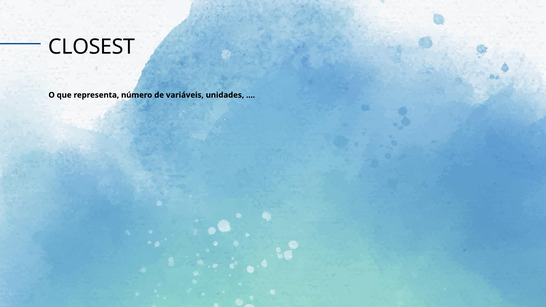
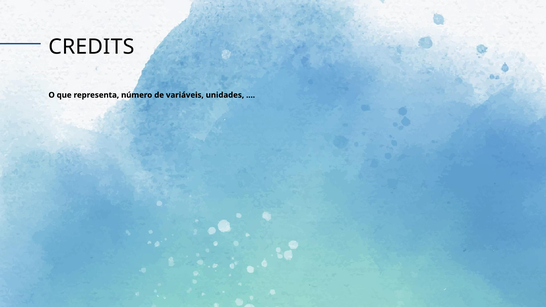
CLOSEST: CLOSEST -> CREDITS (91, 47)
